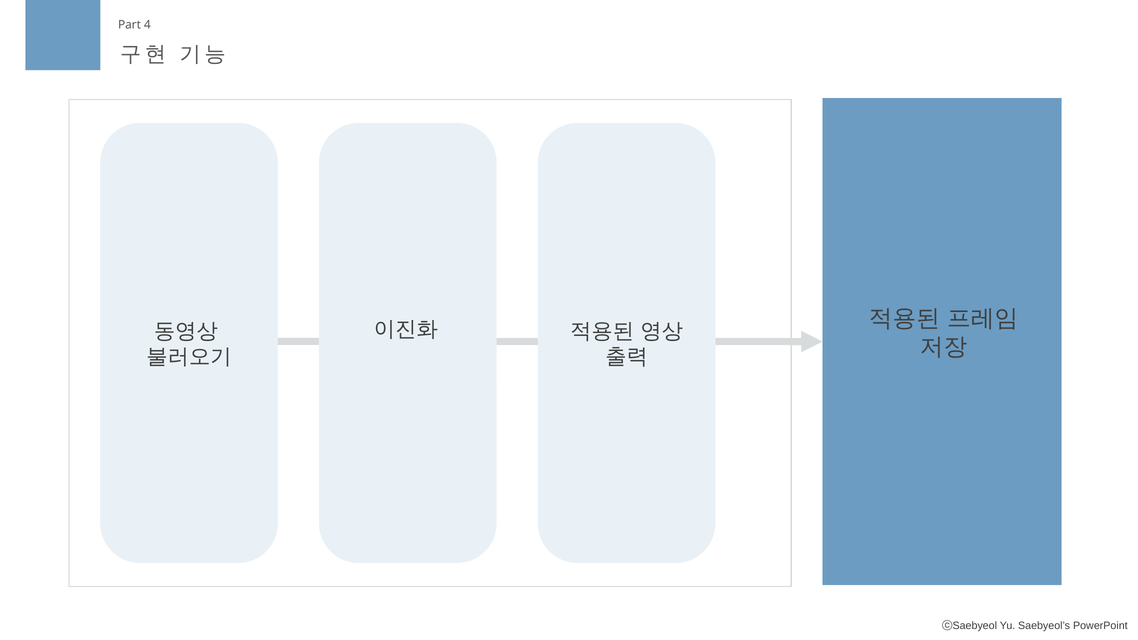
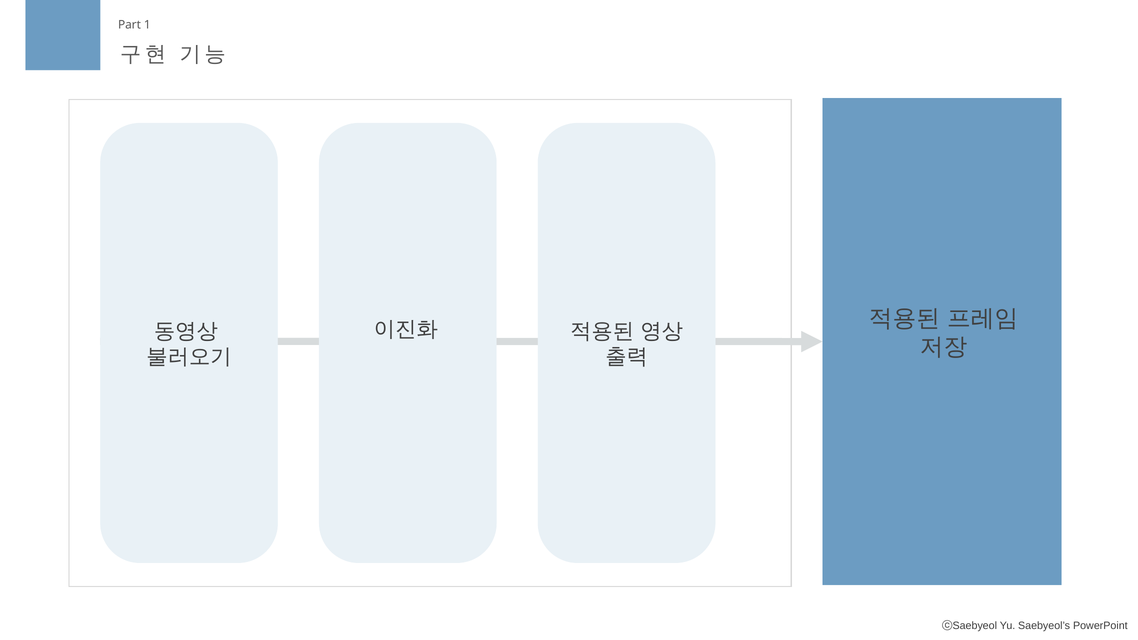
4: 4 -> 1 (147, 25)
